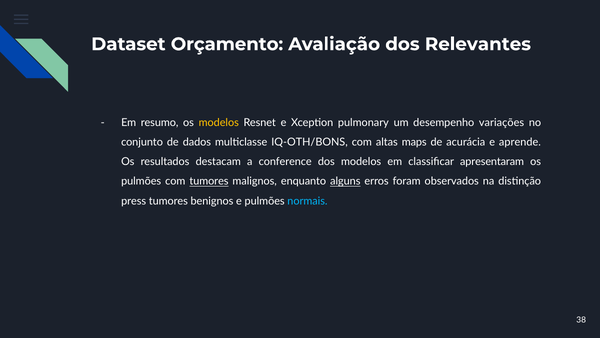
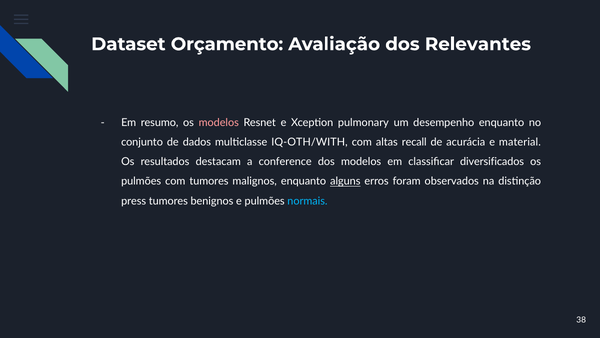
modelos colour: yellow -> pink (219, 123)
desempenho variações: variações -> enquanto (502, 123)
IQ-OTH/BONS: IQ-OTH/BONS -> IQ-OTH/WITH (309, 142)
maps: maps -> recall (414, 142)
aprende: aprende -> material (520, 142)
apresentaram: apresentaram -> diversificados (492, 162)
tumores underline: present -> none (209, 181)
